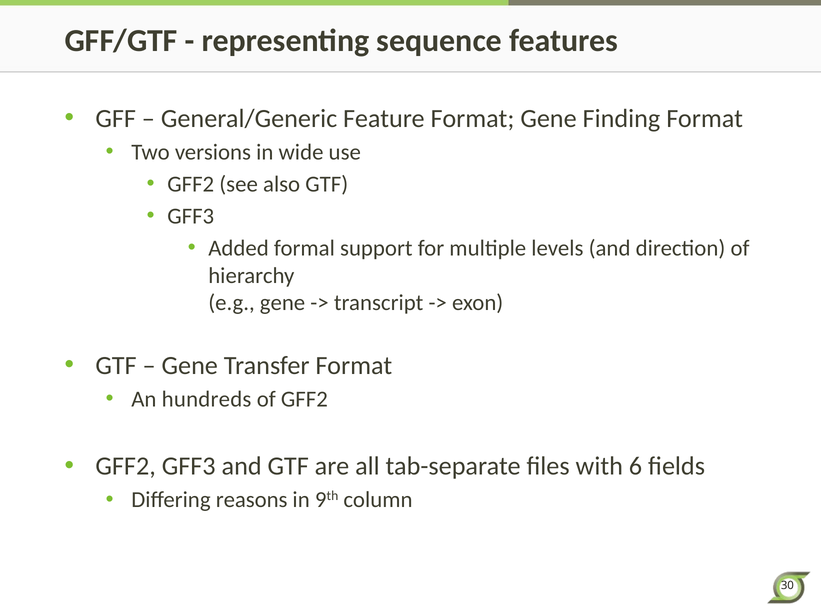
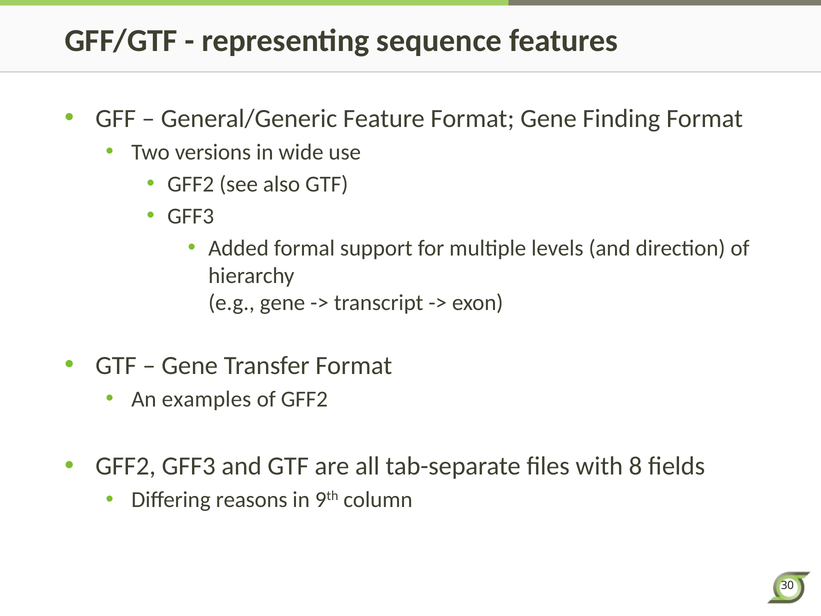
hundreds: hundreds -> examples (207, 399)
6: 6 -> 8 (635, 466)
